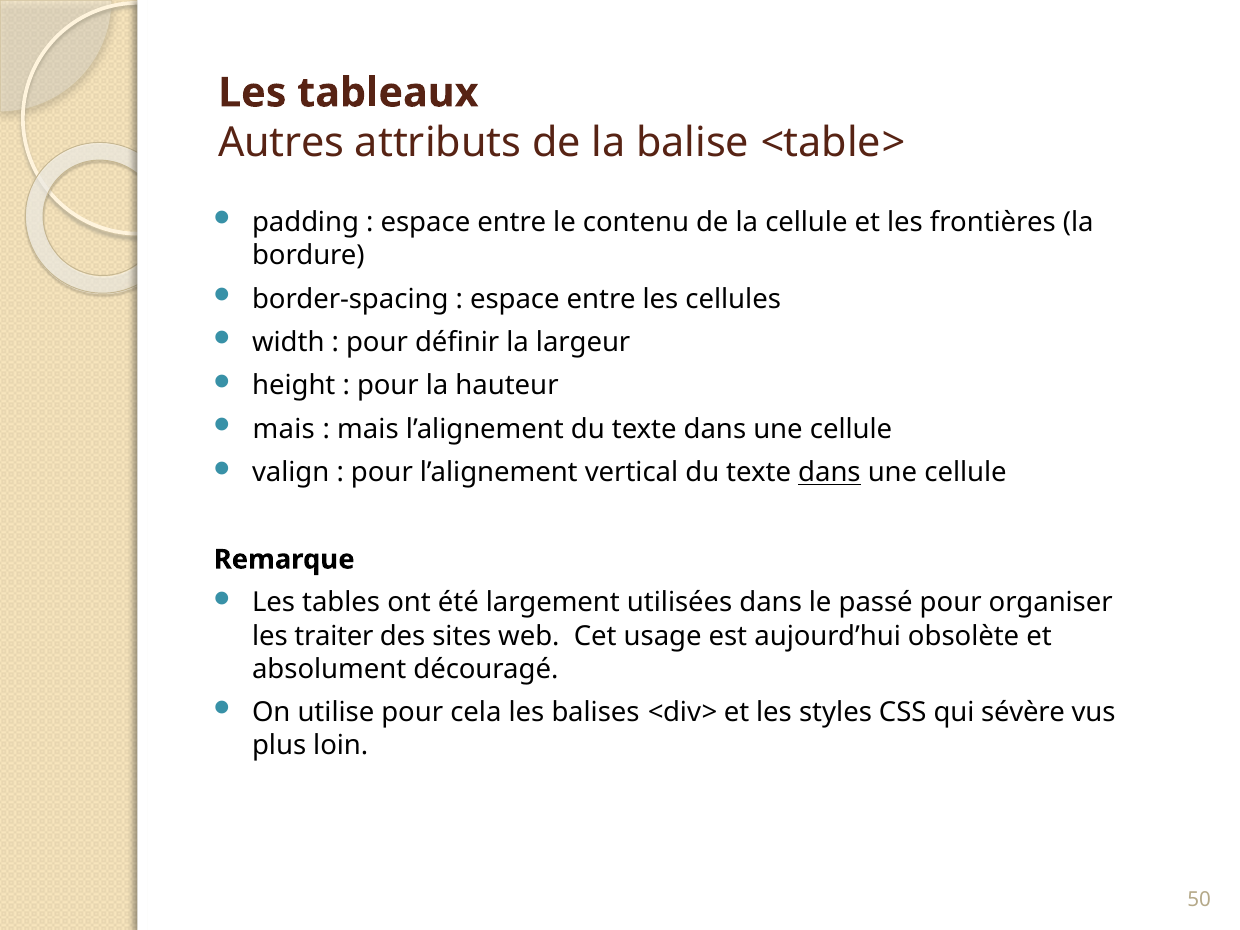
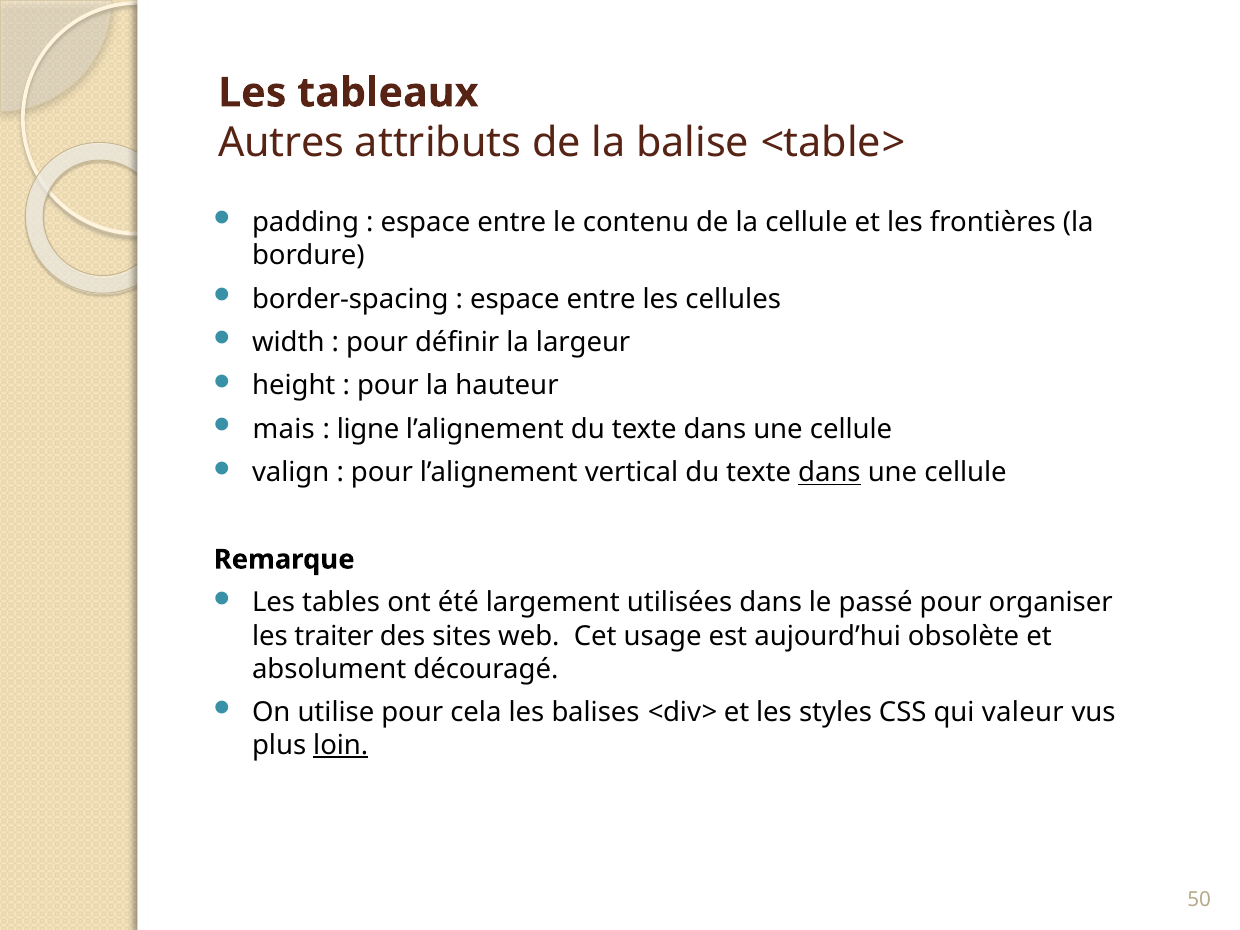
mais: mais -> ligne (368, 429)
sévère: sévère -> valeur (1023, 712)
loin underline: none -> present (341, 745)
